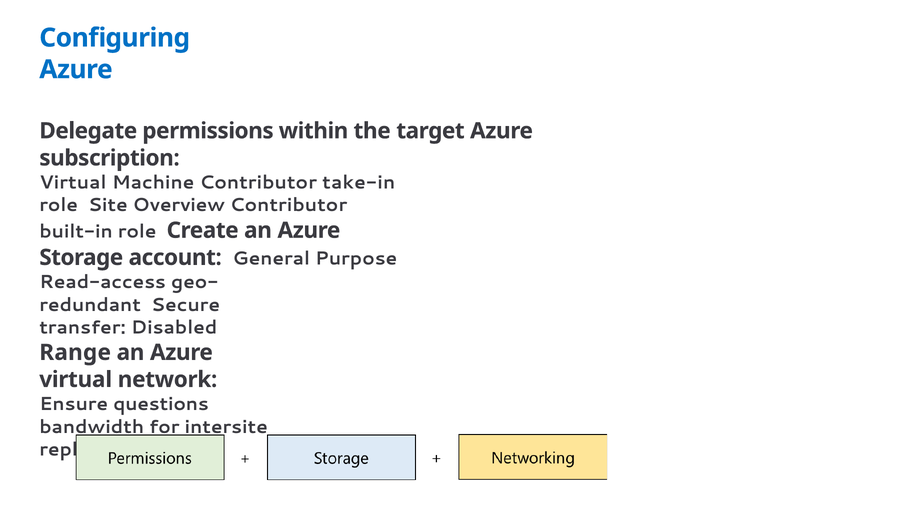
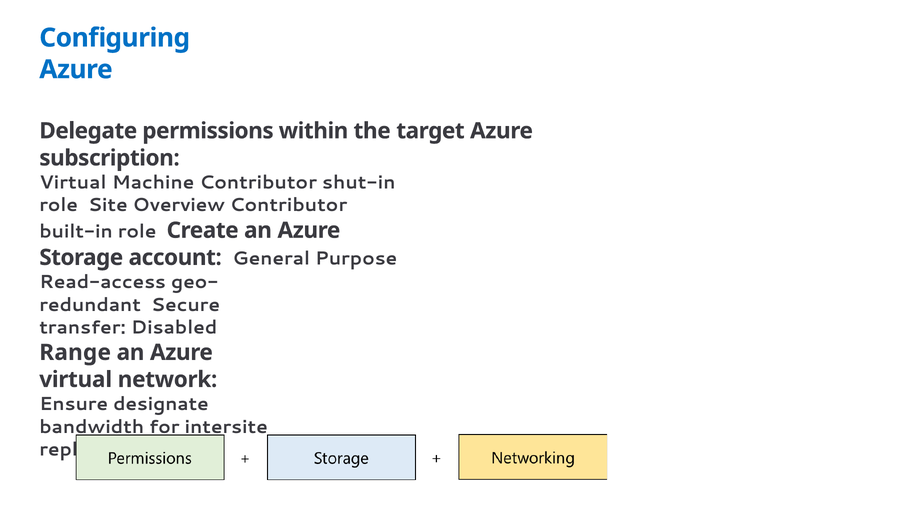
take-in: take-in -> shut-in (359, 183)
questions: questions -> designate (161, 404)
